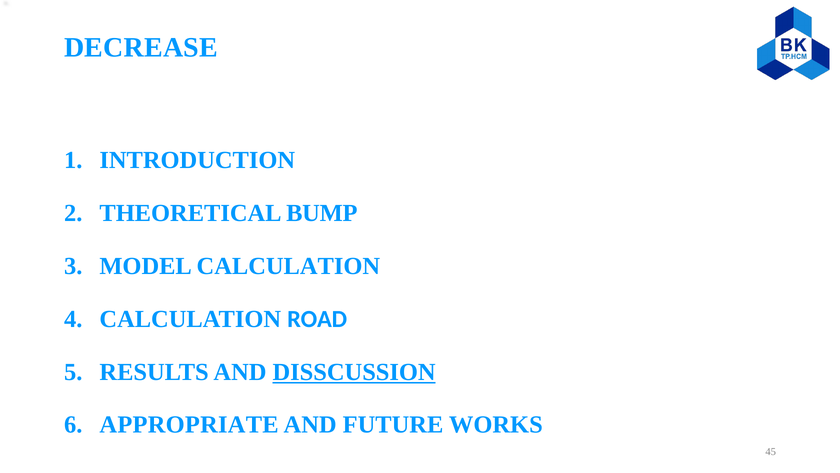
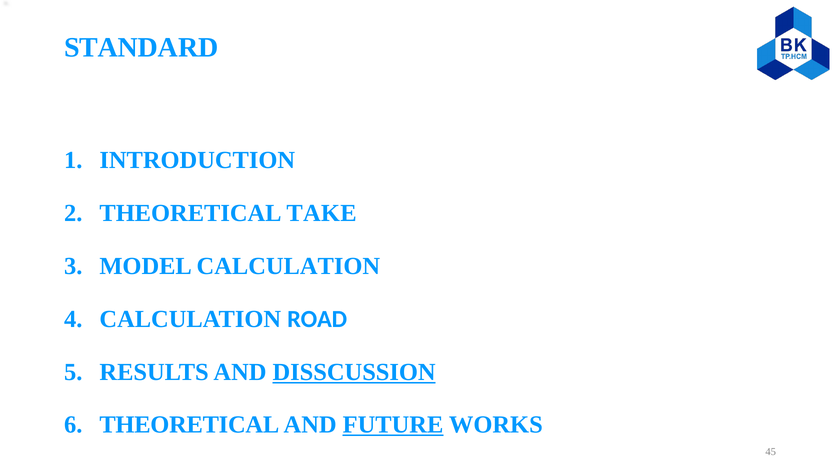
DECREASE: DECREASE -> STANDARD (141, 48)
BUMP: BUMP -> TAKE (322, 213)
APPROPRIATE: APPROPRIATE -> THEORETICAL (189, 424)
FUTURE underline: none -> present (393, 424)
